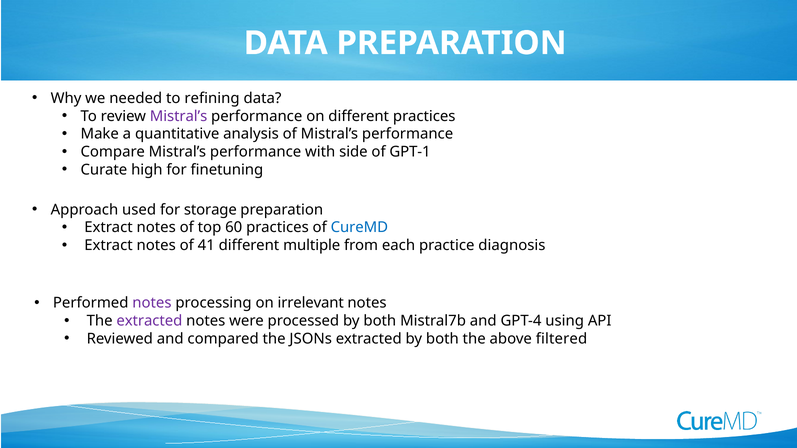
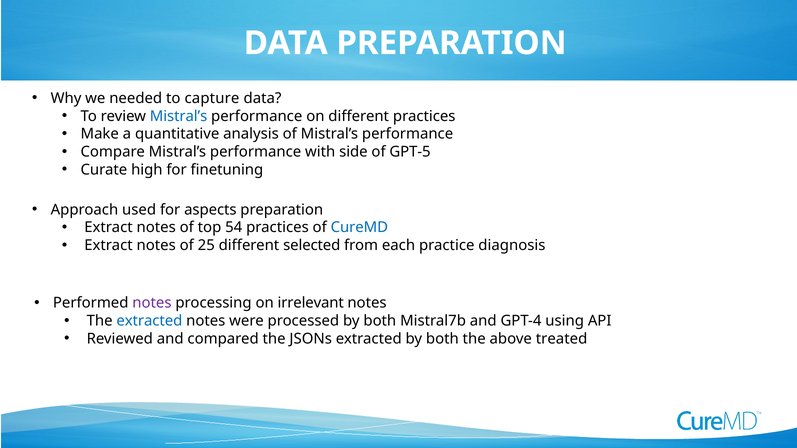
refining: refining -> capture (212, 98)
Mistral’s colour: purple -> blue (179, 116)
GPT-1: GPT-1 -> GPT-5 (410, 152)
storage: storage -> aspects (210, 210)
60: 60 -> 54 (234, 228)
41: 41 -> 25 (206, 246)
multiple: multiple -> selected (312, 246)
extracted colour: purple -> blue (149, 321)
filtered: filtered -> treated (562, 339)
